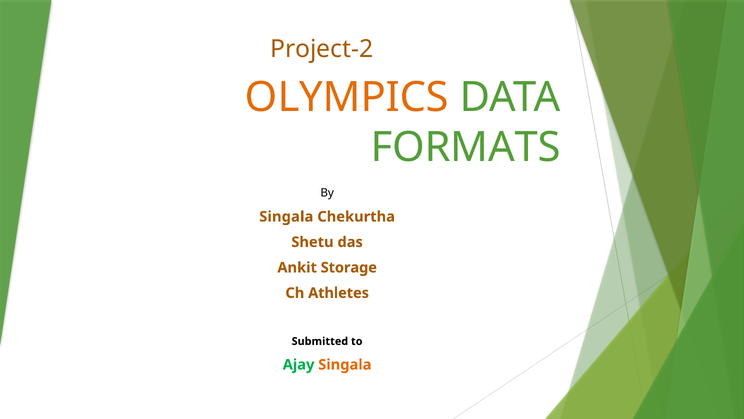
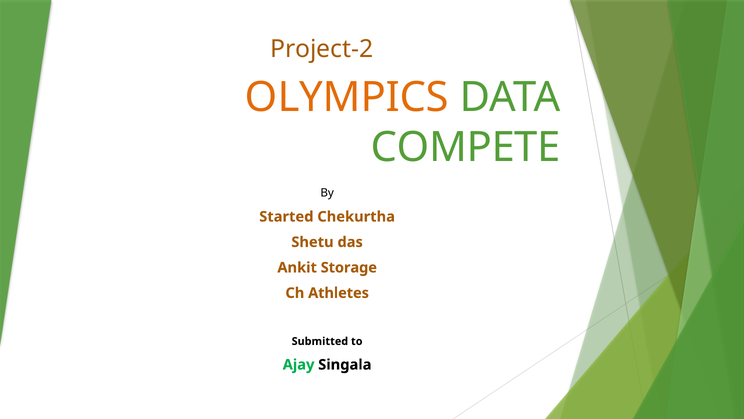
FORMATS: FORMATS -> COMPETE (466, 147)
Singala: Singala -> Started (286, 216)
Singala colour: orange -> black (345, 364)
